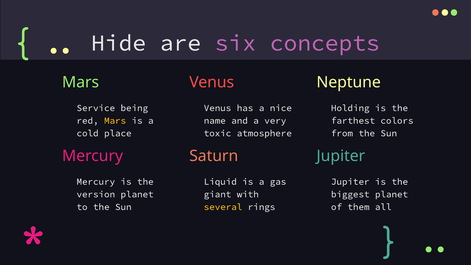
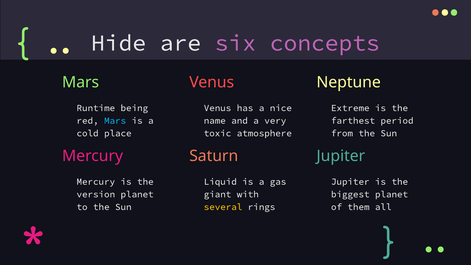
Service: Service -> Runtime (96, 108)
Holding: Holding -> Extreme (350, 108)
Mars colour: yellow -> light blue (115, 121)
colors: colors -> period (397, 121)
